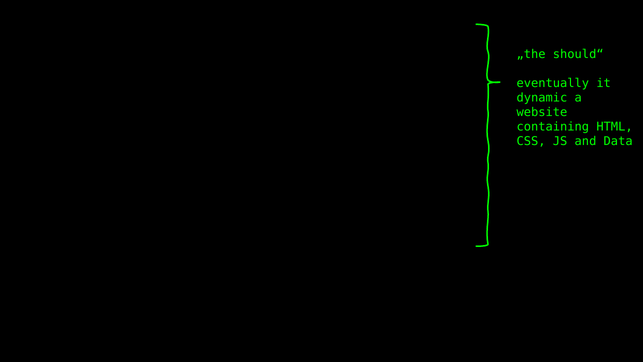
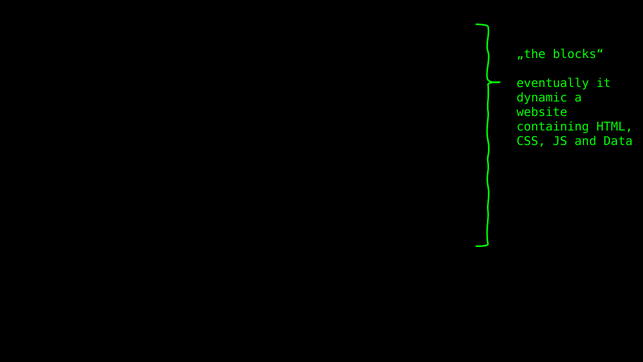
should“: should“ -> blocks“ (578, 54)
